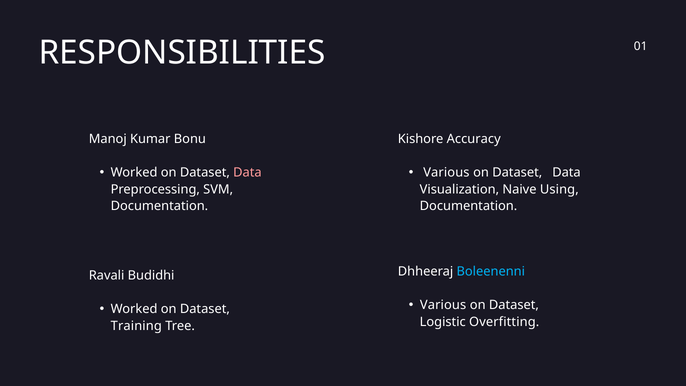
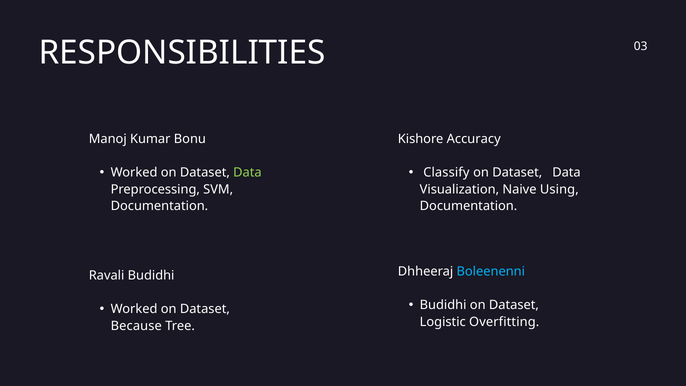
01: 01 -> 03 (641, 46)
Data colour: pink -> light green (247, 172)
Various: Various -> Classify (446, 172)
Various: Various -> Budidhi (443, 305)
Training: Training -> Because (136, 326)
